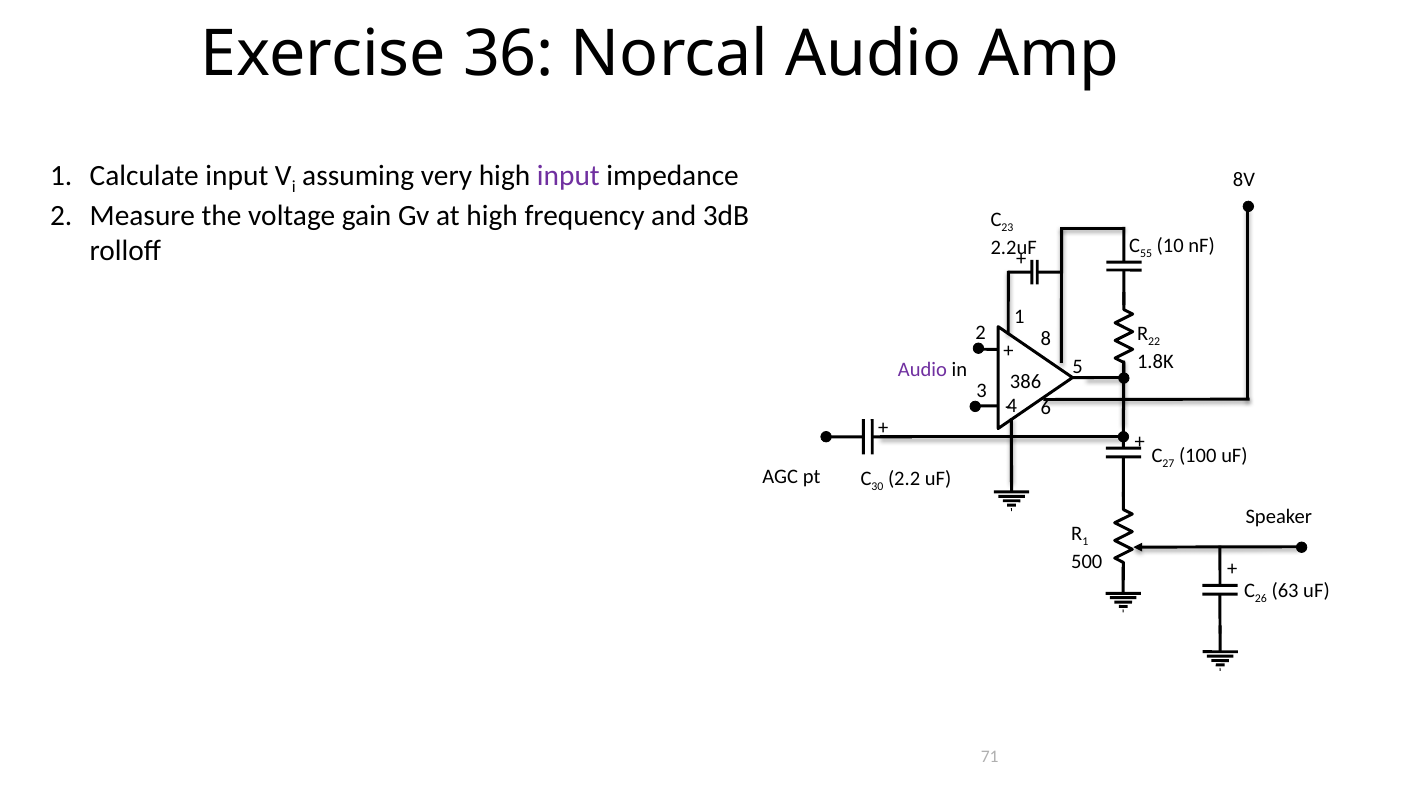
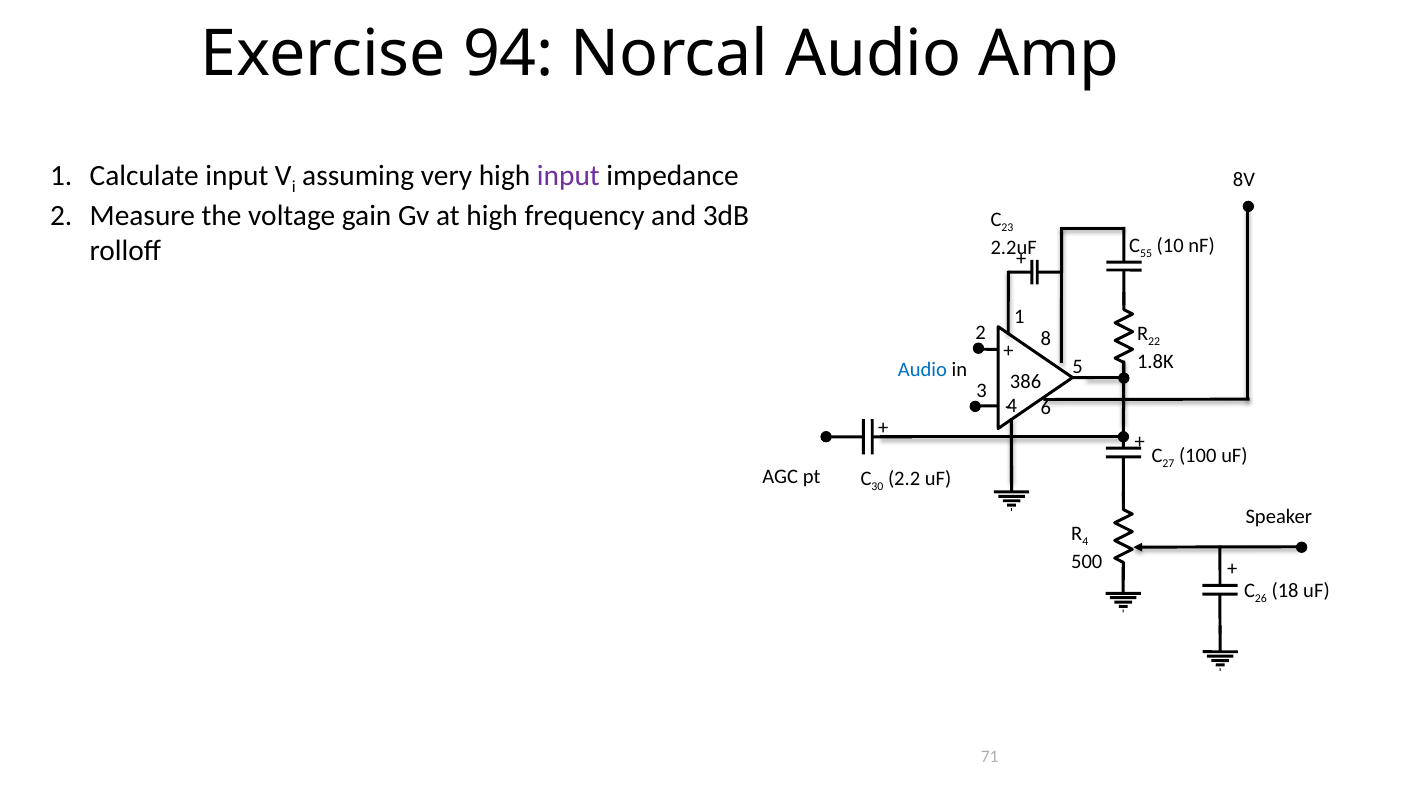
36: 36 -> 94 (509, 54)
Audio colour: purple -> blue (922, 369)
1: 1 -> 4 (1085, 541)
63: 63 -> 18 (1285, 590)
